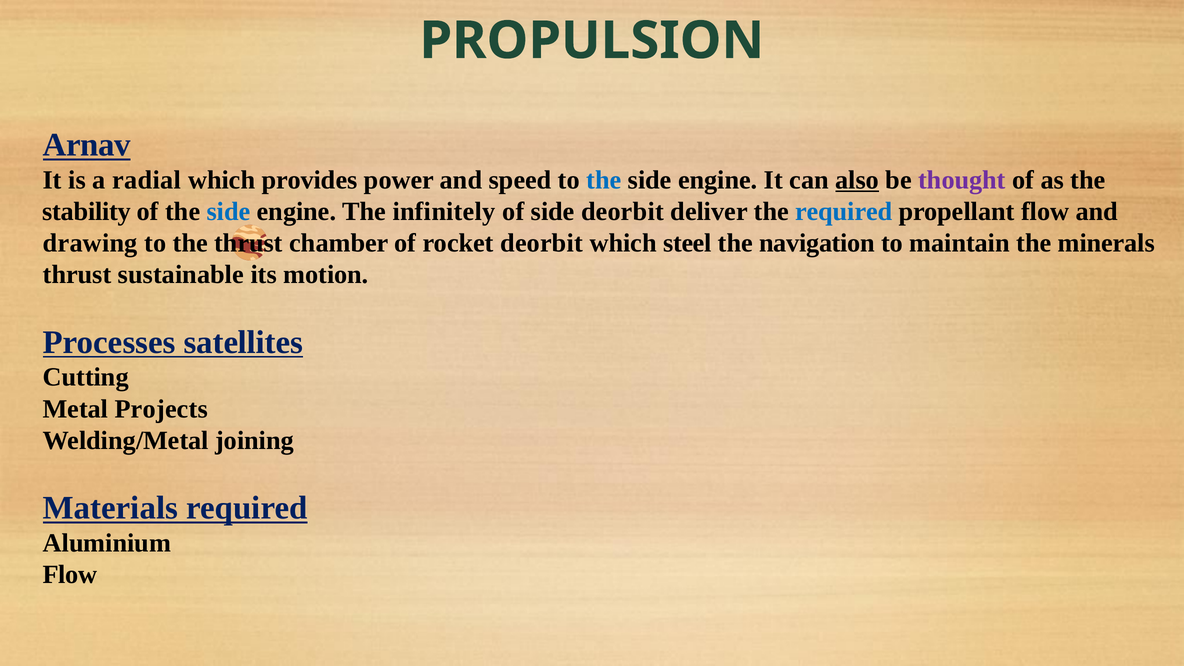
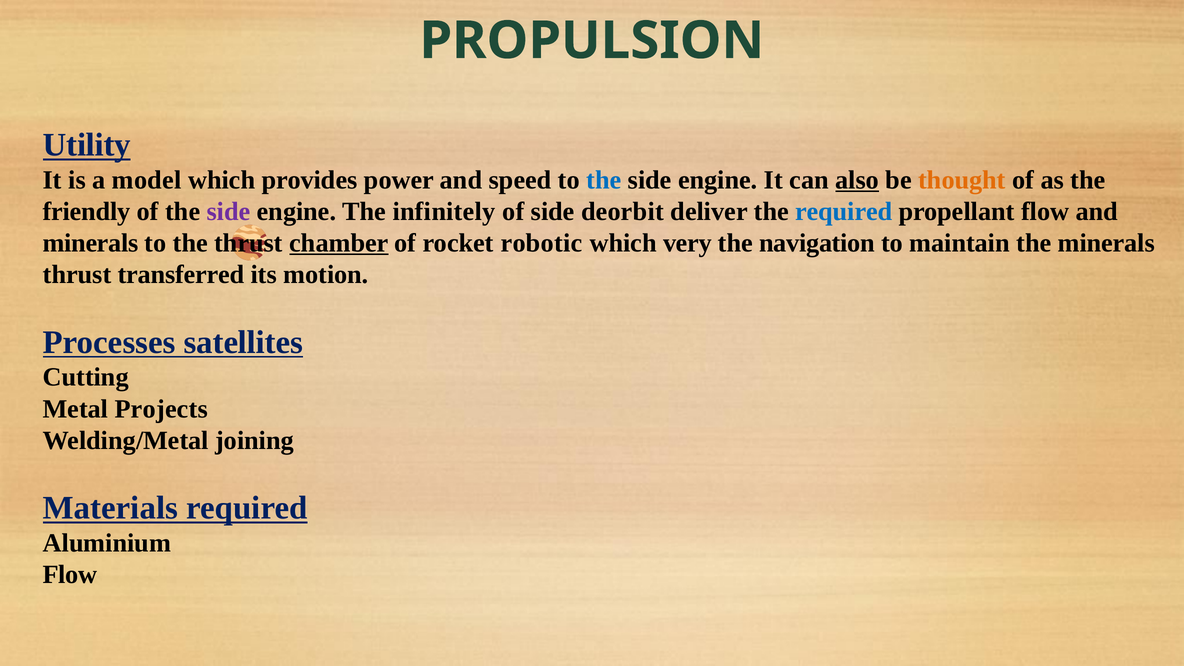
Arnav: Arnav -> Utility (87, 145)
radial: radial -> model (147, 180)
thought colour: purple -> orange (962, 180)
stability: stability -> friendly (87, 212)
side colour: blue -> purple (228, 212)
drawing: drawing -> minerals (90, 243)
chamber underline: none -> present (339, 243)
rocket deorbit: deorbit -> robotic (542, 243)
steel: steel -> very (687, 243)
sustainable: sustainable -> transferred (181, 275)
